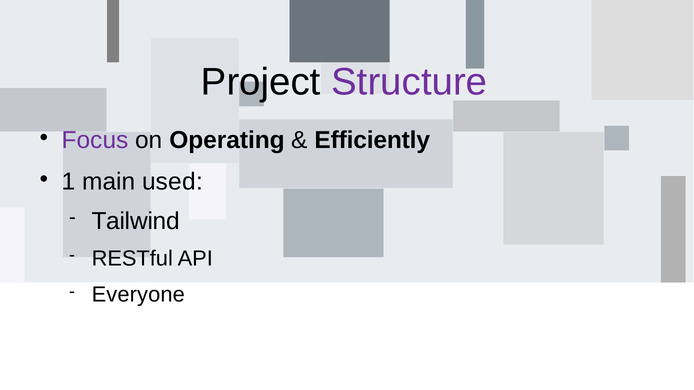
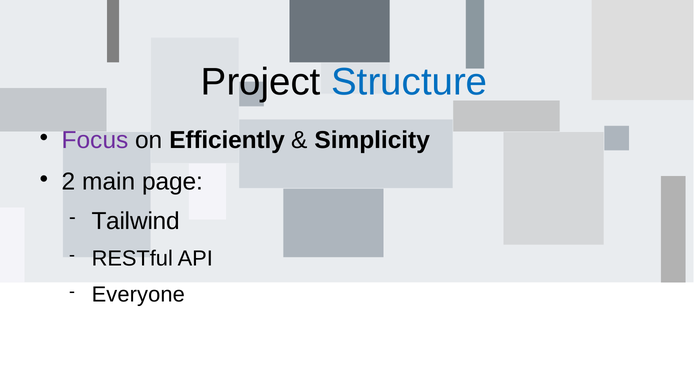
Structure colour: purple -> blue (409, 82)
Operating: Operating -> Efficiently (227, 140)
Efficiently: Efficiently -> Simplicity (372, 140)
1: 1 -> 2 (69, 182)
used: used -> page (173, 182)
